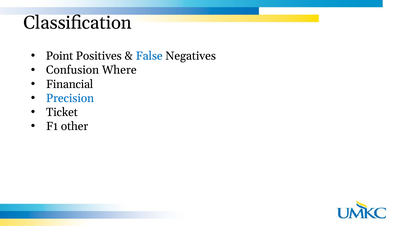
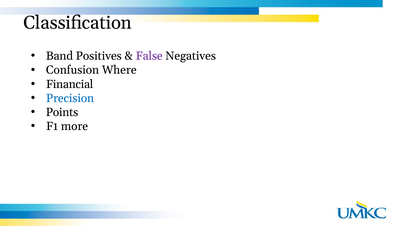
Point: Point -> Band (60, 56)
False colour: blue -> purple (149, 56)
Ticket: Ticket -> Points (62, 112)
other: other -> more (74, 126)
